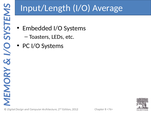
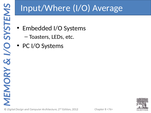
Input/Length: Input/Length -> Input/Where (45, 8)
